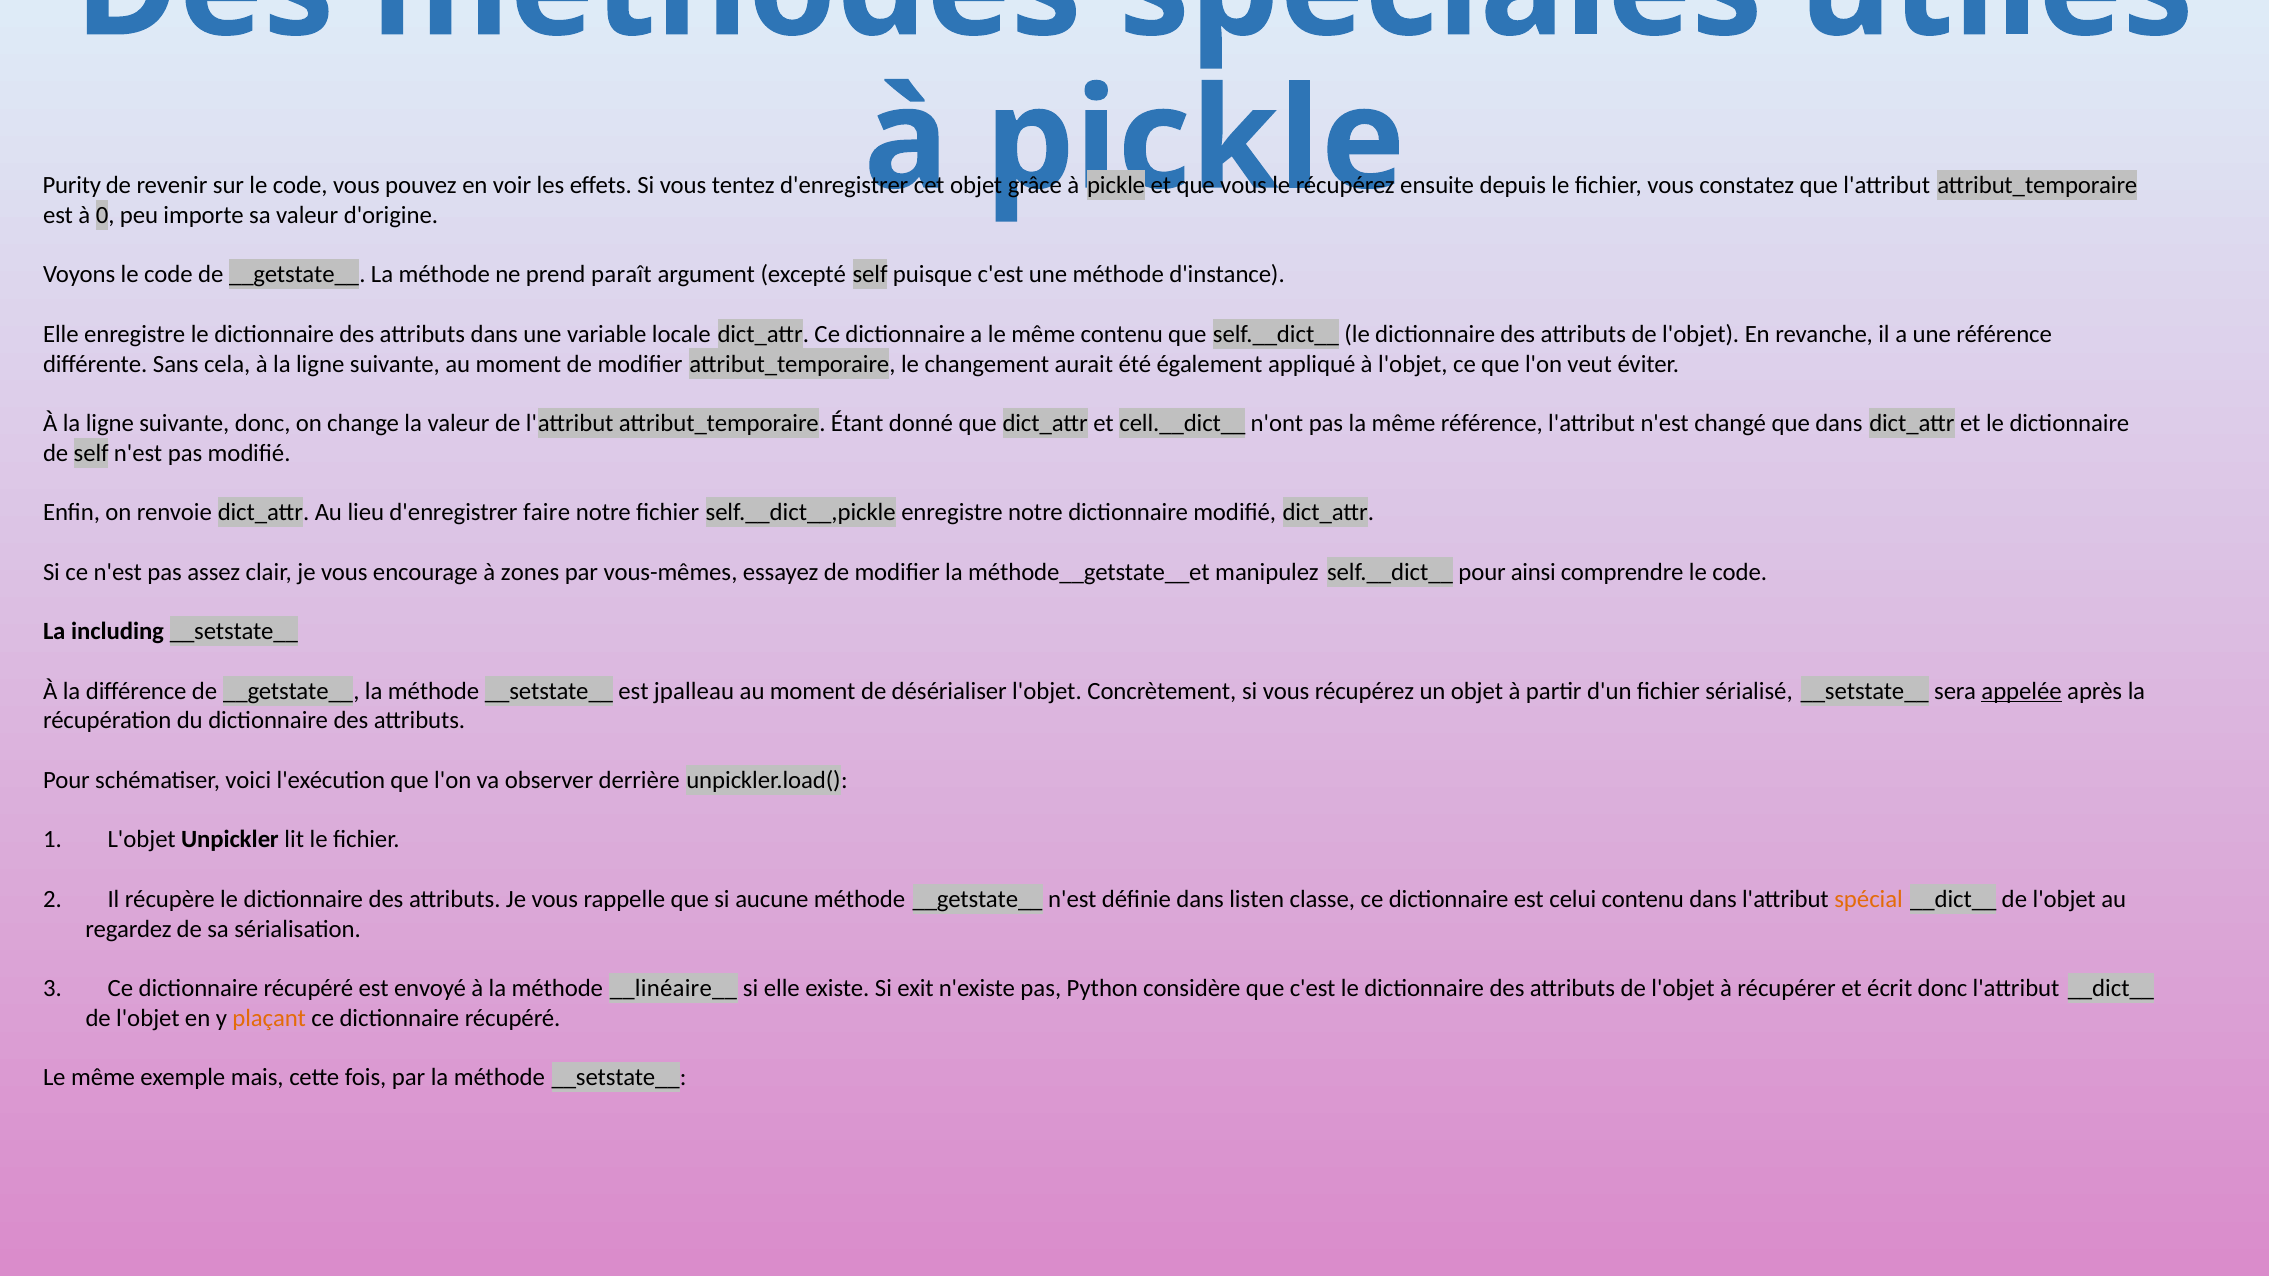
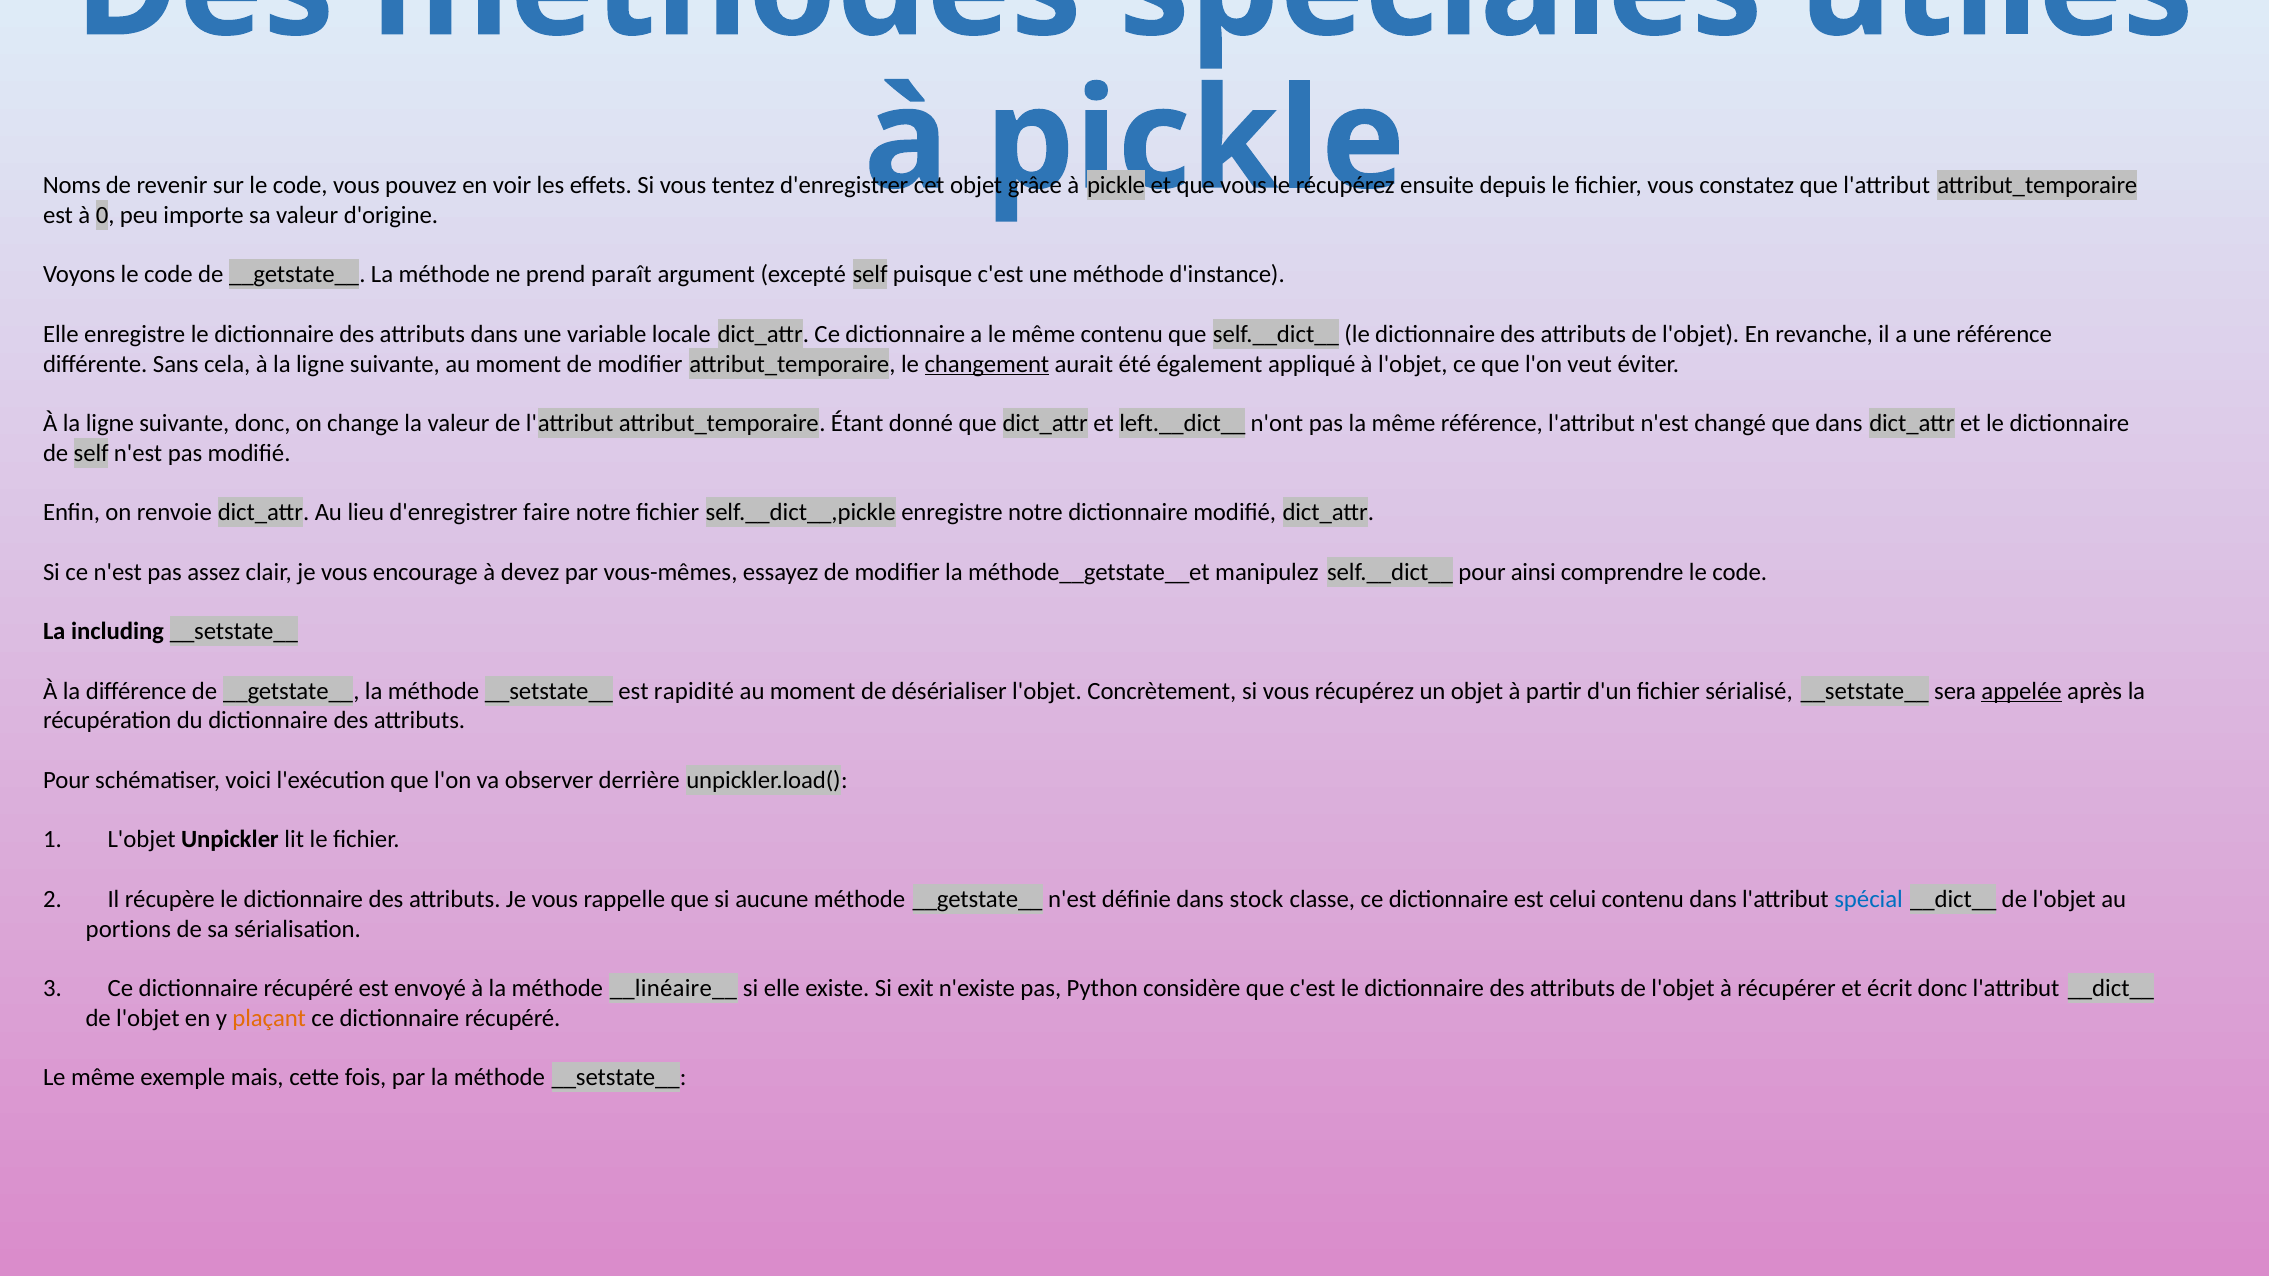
Purity: Purity -> Noms (72, 185)
changement underline: none -> present (987, 364)
cell.__dict__: cell.__dict__ -> left.__dict__ (1182, 423)
zones: zones -> devez (530, 572)
jpalleau: jpalleau -> rapidité (694, 691)
listen: listen -> stock (1257, 899)
spécial colour: orange -> blue (1869, 899)
regardez: regardez -> portions (128, 929)
